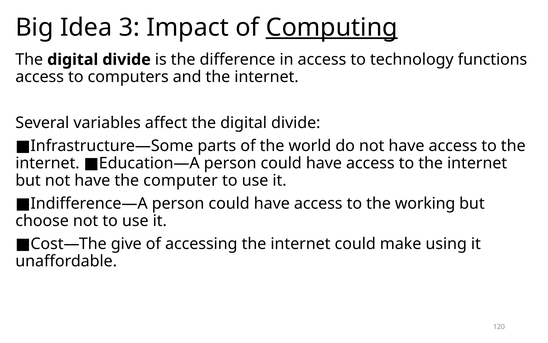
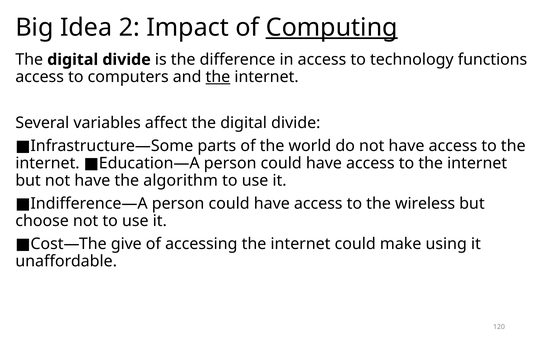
3: 3 -> 2 (129, 27)
the underline: none -> present (218, 77)
computer: computer -> algorithm (181, 180)
working: working -> wireless (425, 203)
